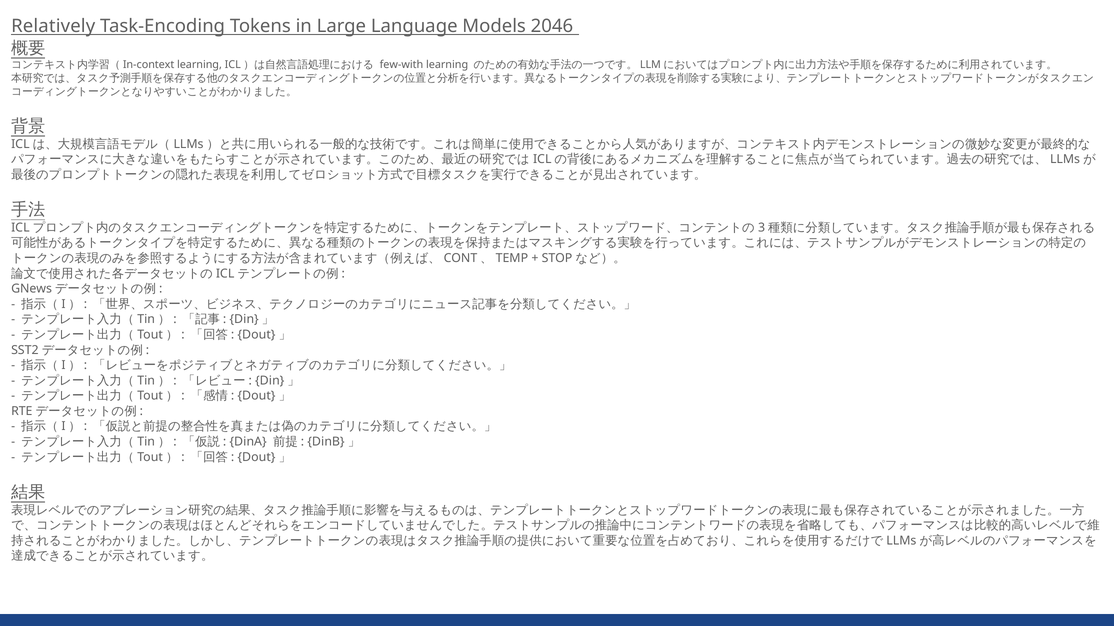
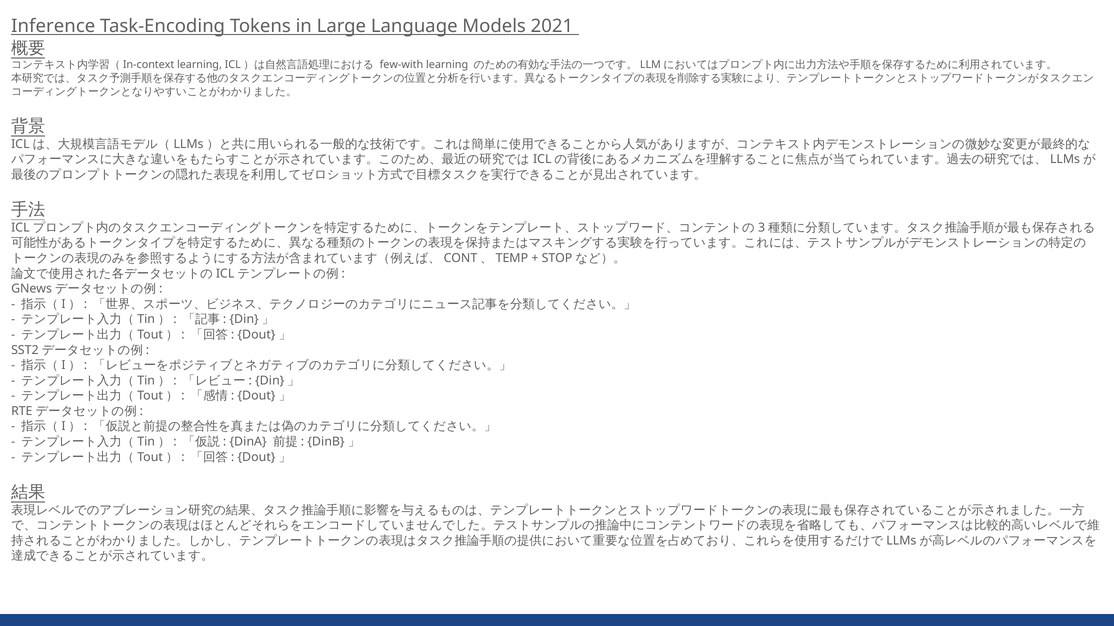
Relatively: Relatively -> Inference (53, 26)
2046: 2046 -> 2021 (552, 26)
